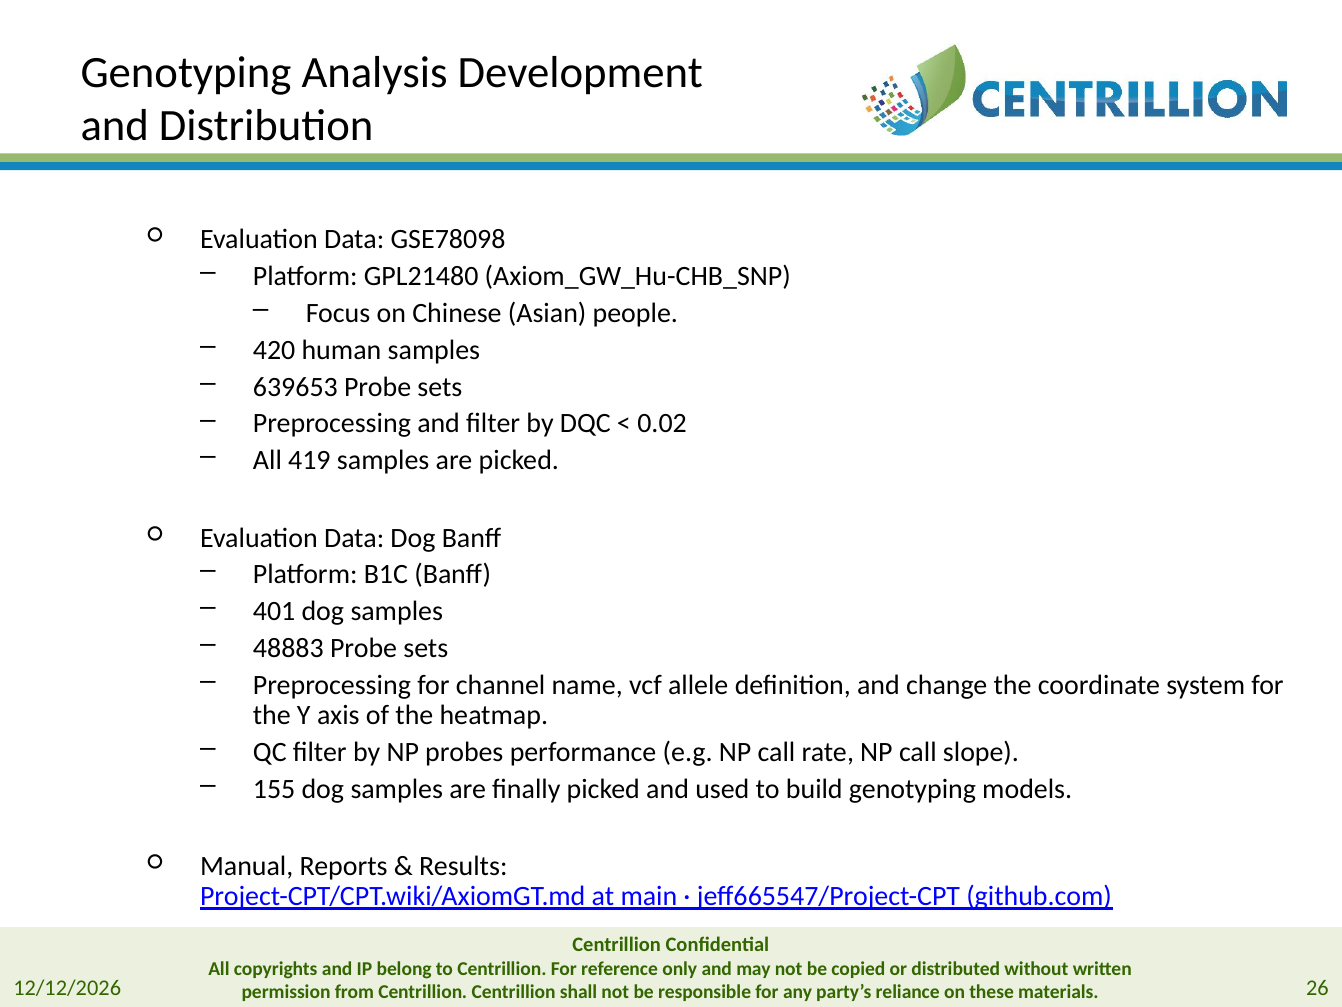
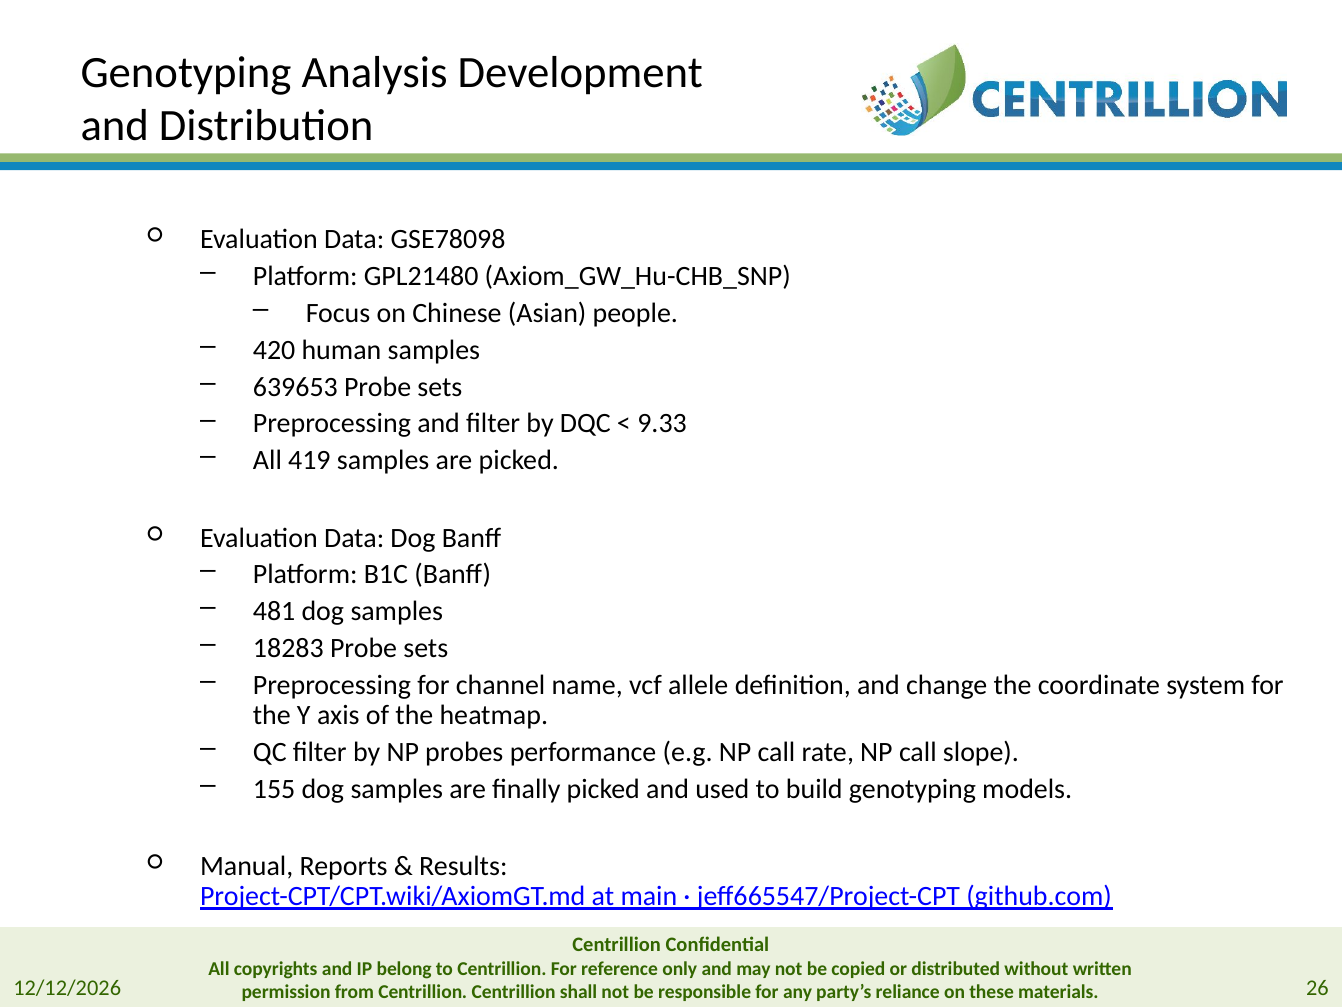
0.02: 0.02 -> 9.33 (662, 424)
401: 401 -> 481 (274, 611)
48883: 48883 -> 18283 (288, 648)
